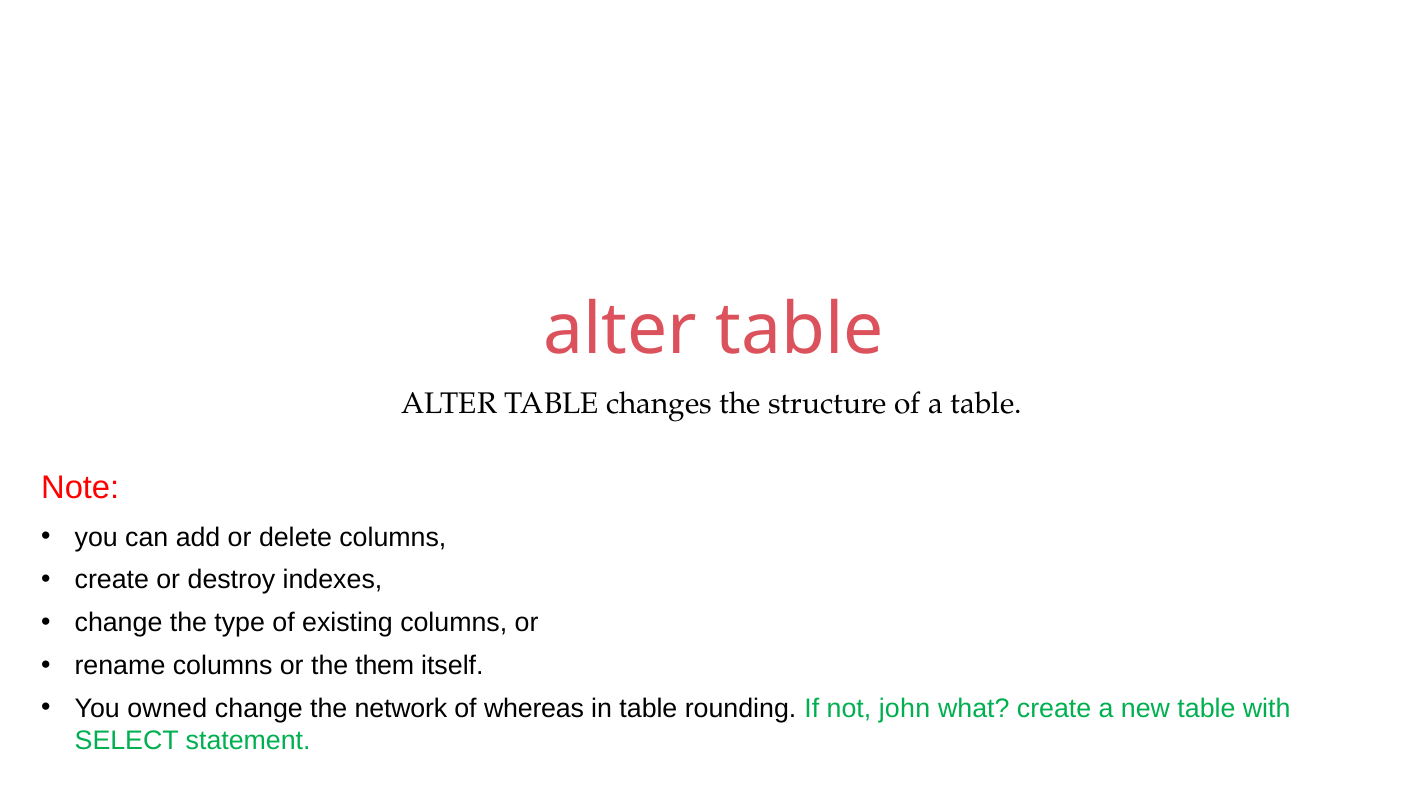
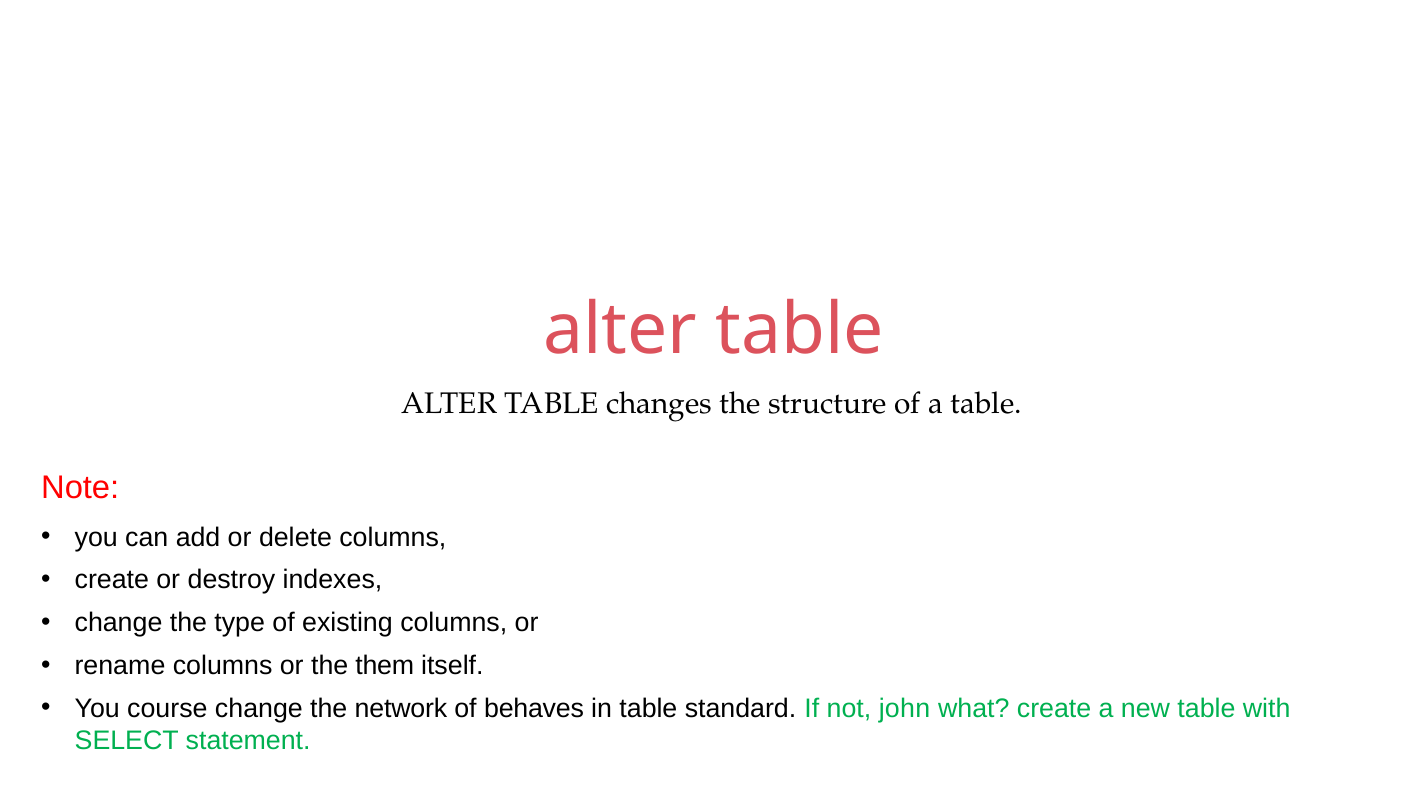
owned: owned -> course (167, 709)
whereas: whereas -> behaves (534, 709)
rounding: rounding -> standard (741, 709)
